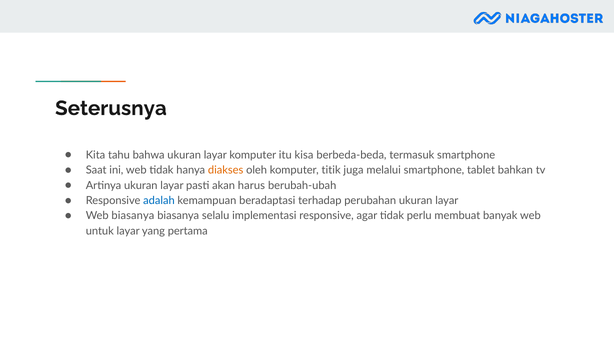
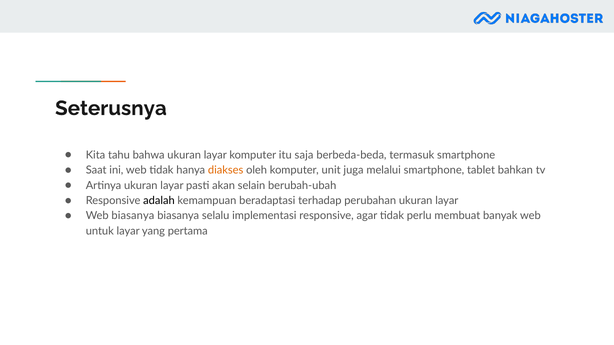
kisa: kisa -> saja (304, 155)
titik: titik -> unit (331, 170)
harus: harus -> selain (252, 186)
adalah colour: blue -> black (159, 201)
